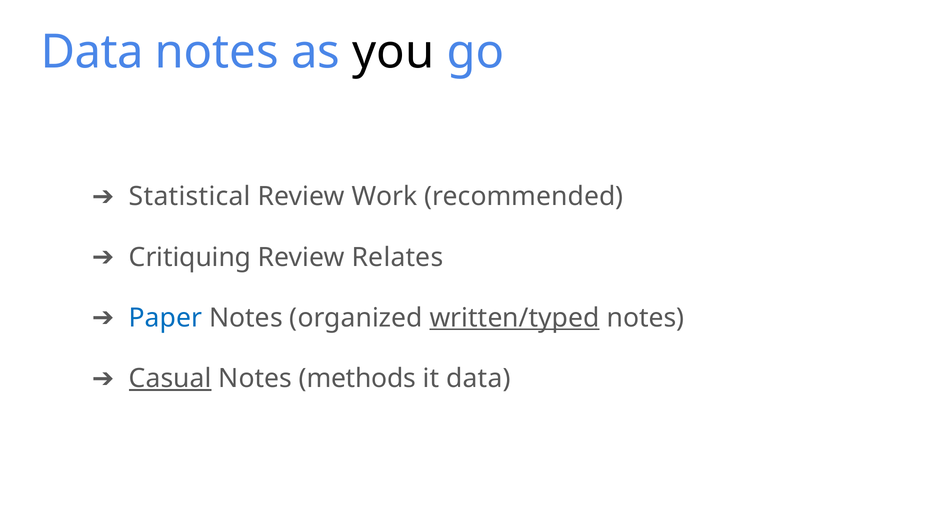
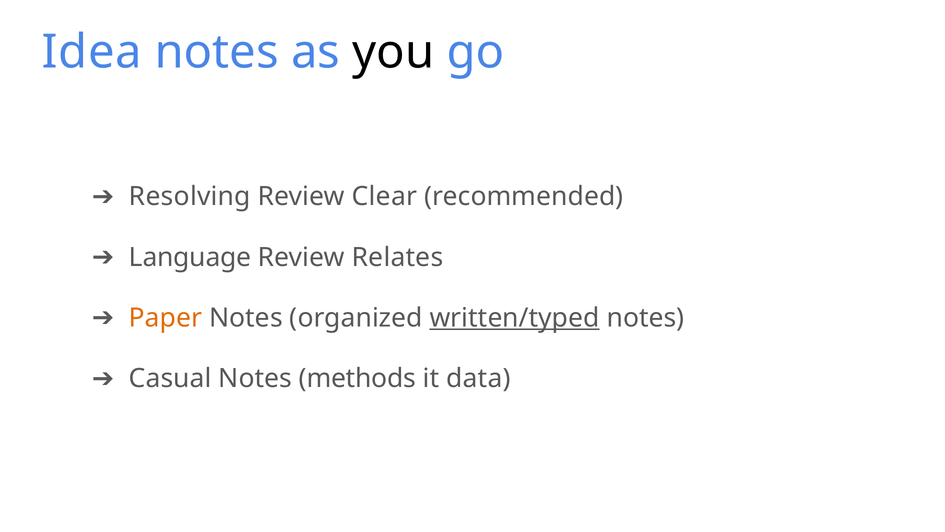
Data: Data -> Idea (92, 52)
Statistical: Statistical -> Resolving (190, 197)
Work: Work -> Clear (384, 197)
Critiquing: Critiquing -> Language (190, 257)
Paper colour: blue -> orange (166, 318)
Casual underline: present -> none (170, 378)
